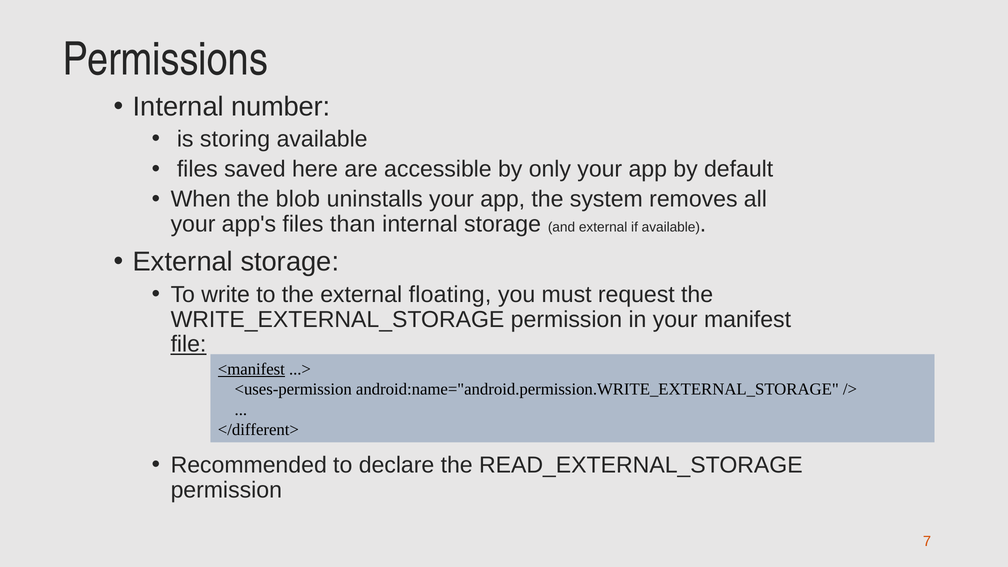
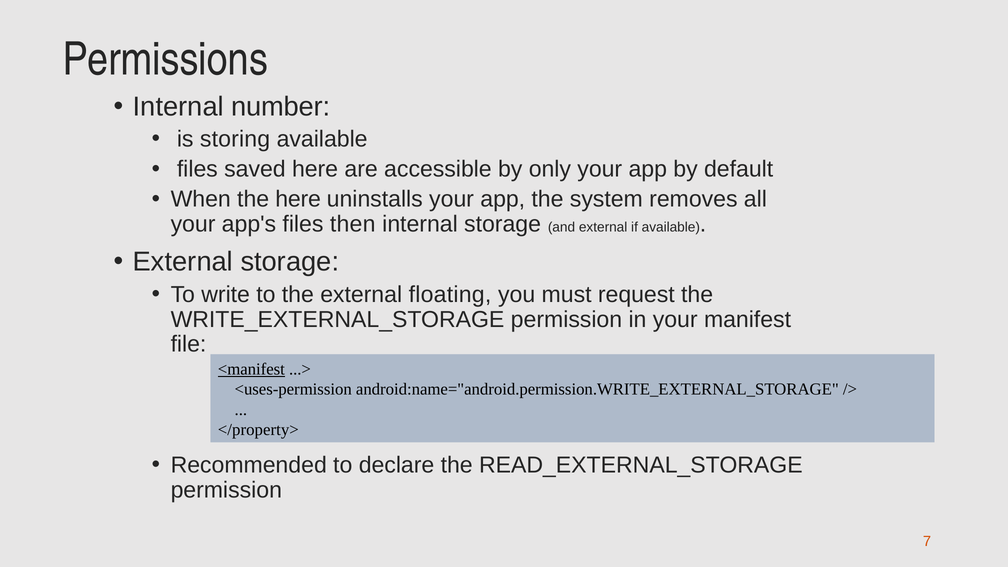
the blob: blob -> here (298, 199)
than: than -> then (353, 224)
file underline: present -> none (188, 344)
</different>: </different> -> </property> (258, 430)
